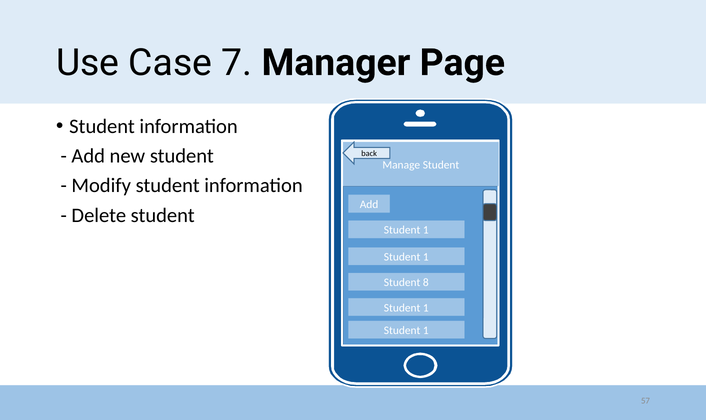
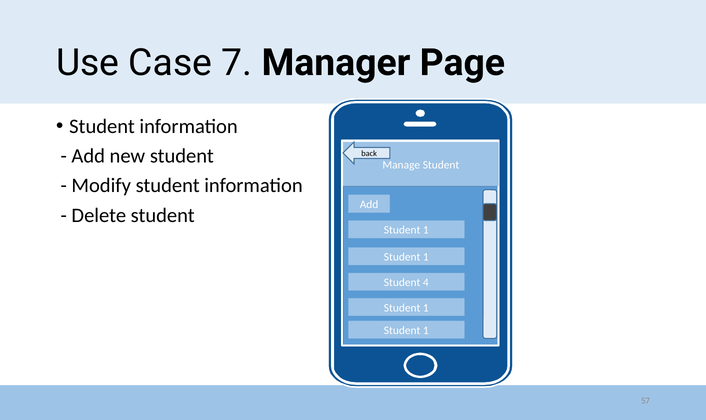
8: 8 -> 4 (426, 283)
